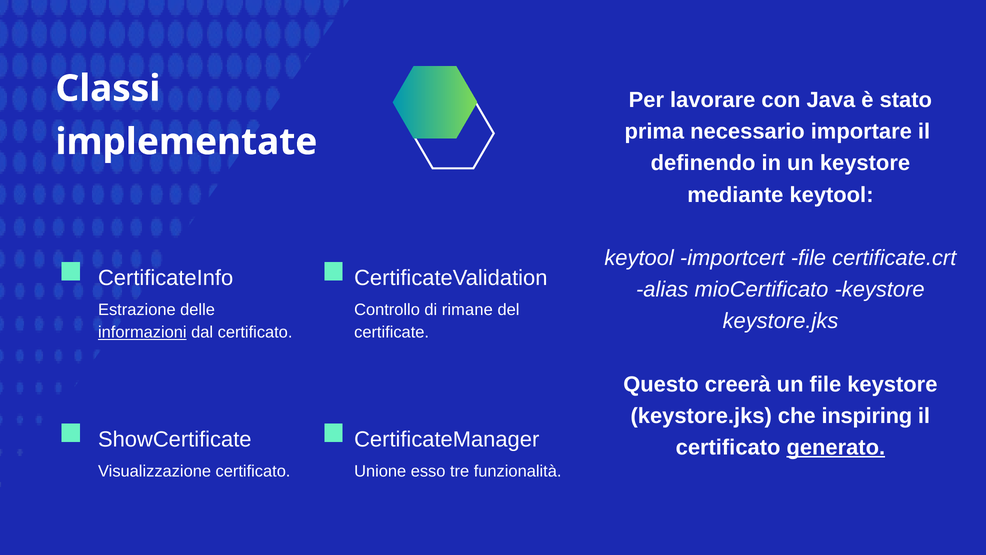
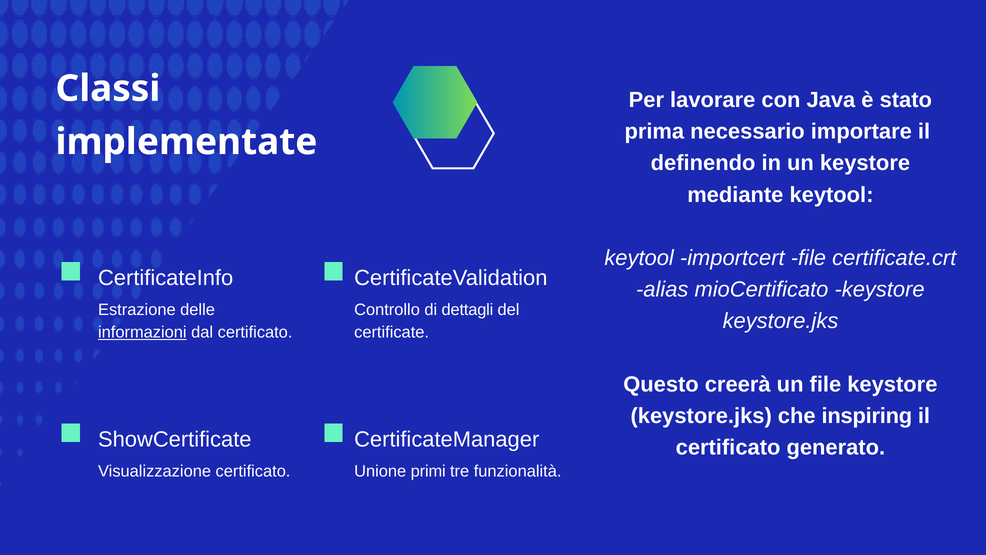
rimane: rimane -> dettagli (467, 309)
generato underline: present -> none (836, 447)
esso: esso -> primi (428, 471)
